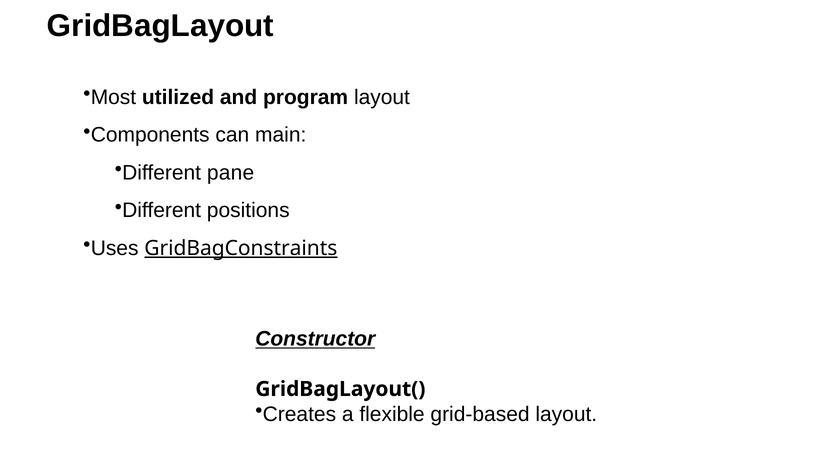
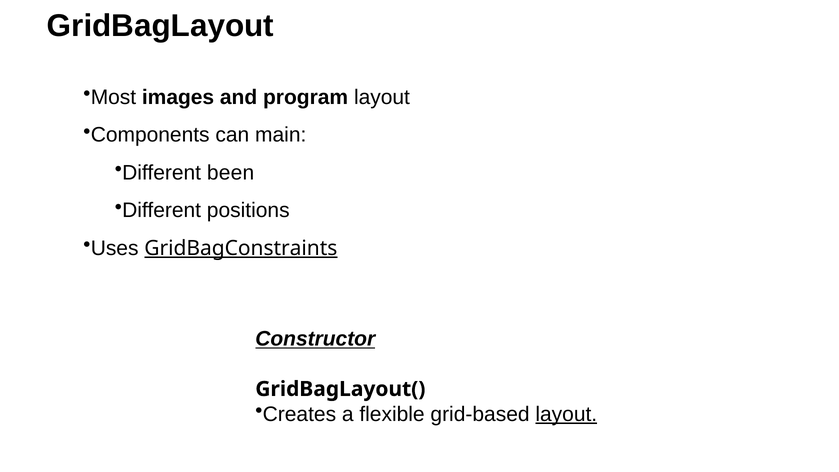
utilized: utilized -> images (178, 97)
pane: pane -> been (231, 173)
layout underline: none -> present (566, 414)
